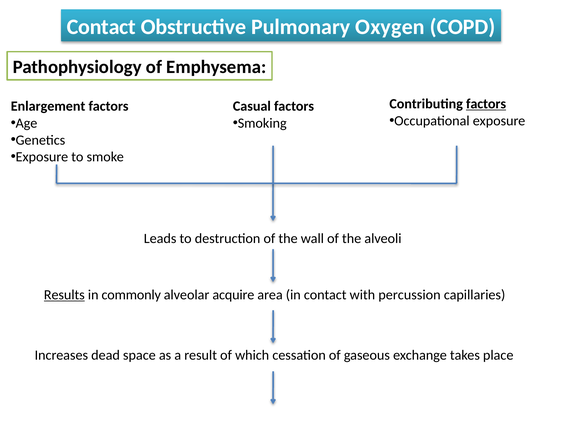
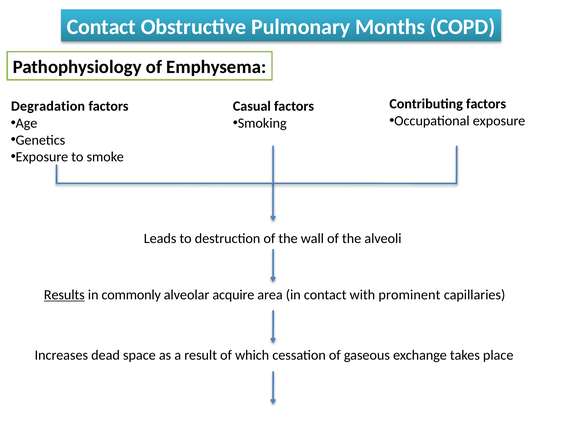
Oxygen: Oxygen -> Months (390, 27)
factors underline: present -> none (486, 104)
Enlargement: Enlargement -> Degradation (48, 106)
percussion: percussion -> prominent (409, 295)
